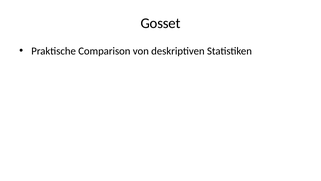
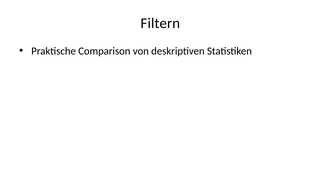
Gosset: Gosset -> Filtern (160, 23)
